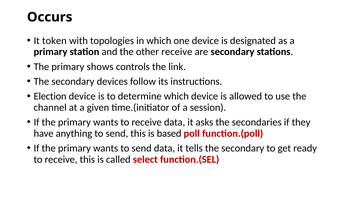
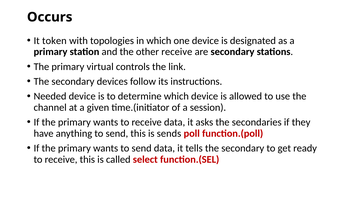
shows: shows -> virtual (100, 67)
Election: Election -> Needed (50, 96)
based: based -> sends (169, 133)
